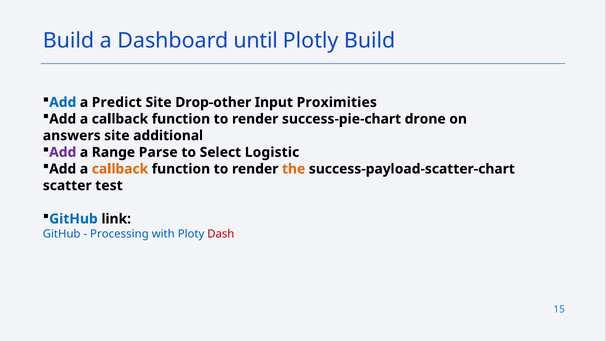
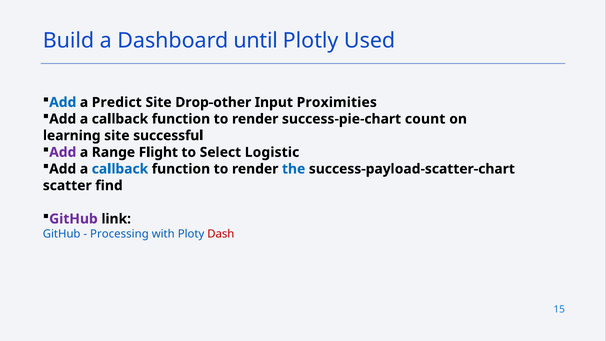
Plotly Build: Build -> Used (370, 40)
drone: drone -> count (425, 119)
answers: answers -> learning (72, 136)
additional: additional -> successful (168, 136)
Parse: Parse -> Flight (158, 152)
callback colour: orange -> blue (120, 169)
the colour: orange -> blue (294, 169)
test: test -> find (109, 186)
GitHub colour: blue -> purple (73, 219)
